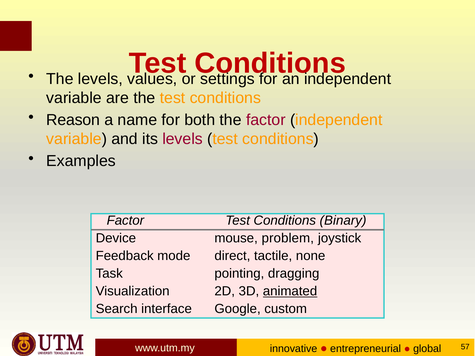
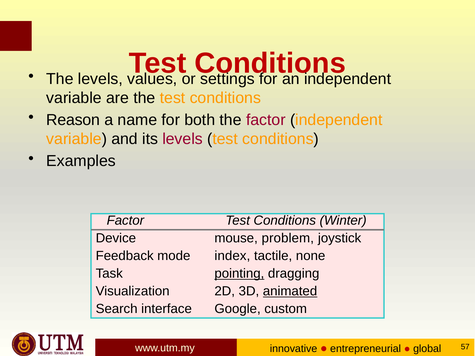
Binary: Binary -> Winter (343, 221)
direct: direct -> index (232, 256)
pointing underline: none -> present (239, 274)
